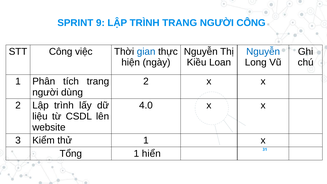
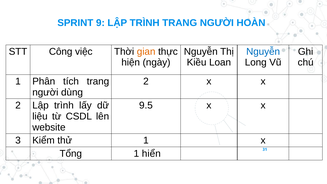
NGƯỜI CÔNG: CÔNG -> HOÀN (251, 23)
gian colour: blue -> orange (146, 52)
4.0: 4.0 -> 9.5 (146, 105)
